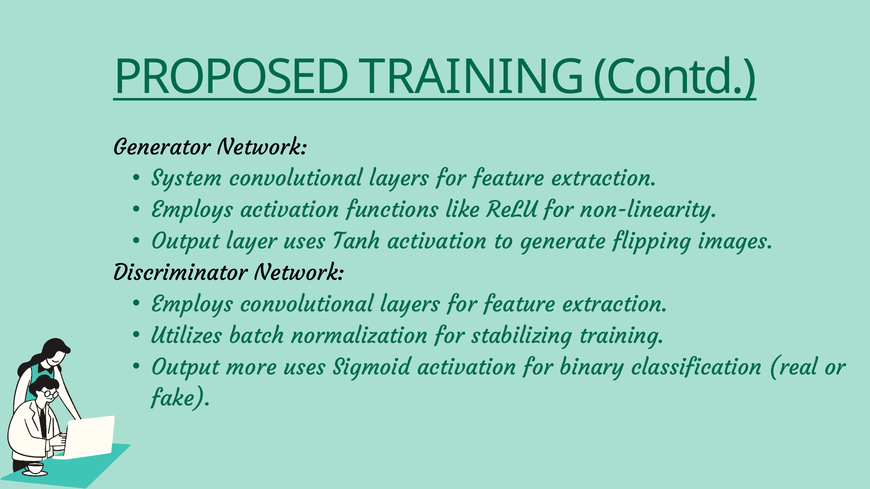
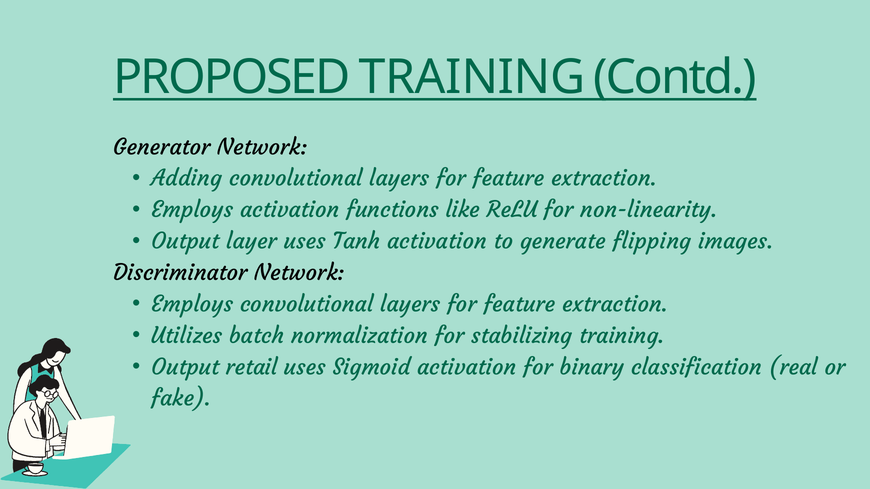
System: System -> Adding (187, 179)
more: more -> retail (252, 367)
